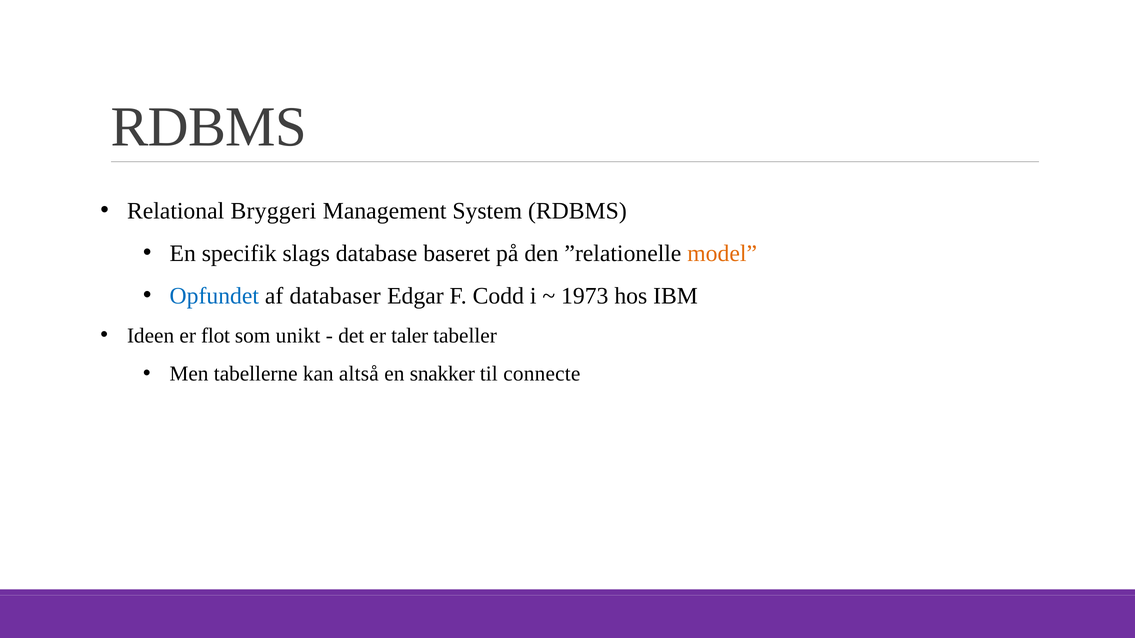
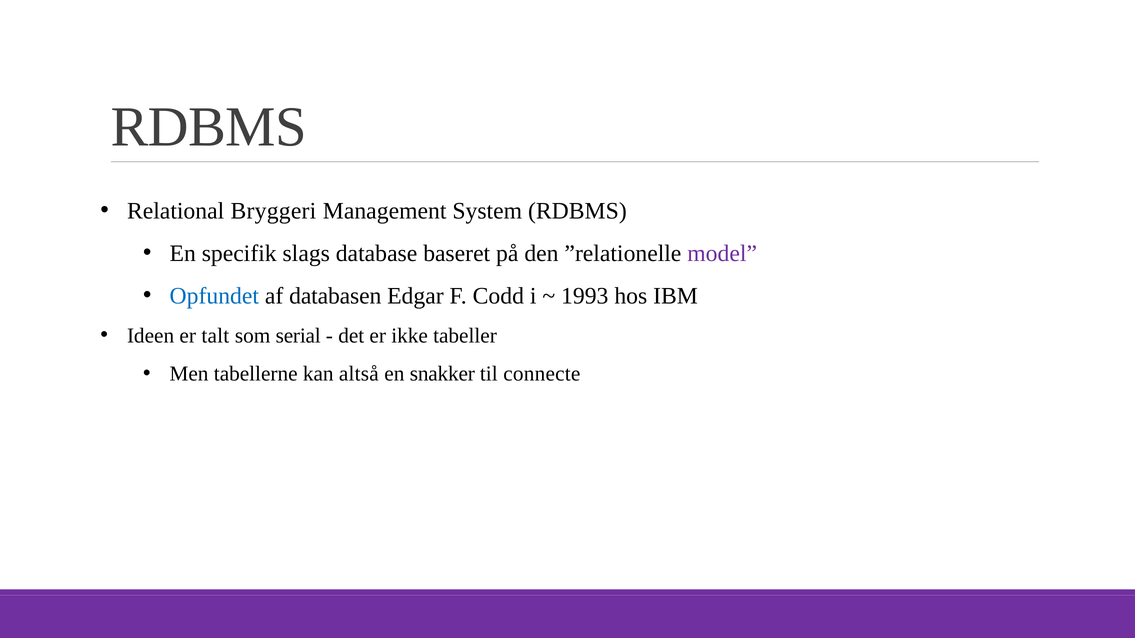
model colour: orange -> purple (722, 254)
databaser: databaser -> databasen (335, 296)
1973: 1973 -> 1993 (585, 296)
flot: flot -> talt (215, 336)
unikt: unikt -> serial (298, 336)
taler: taler -> ikke (410, 336)
